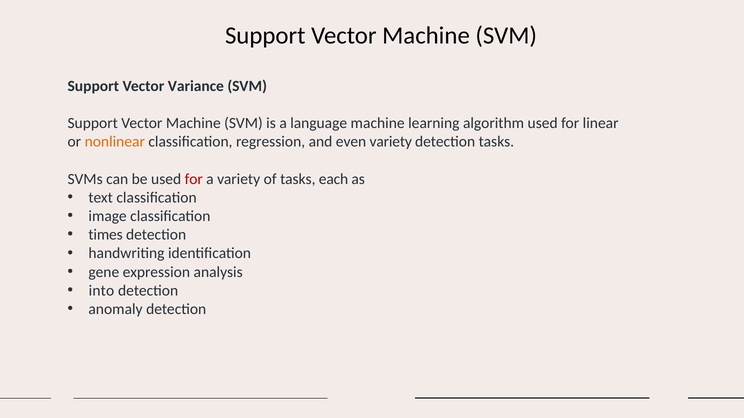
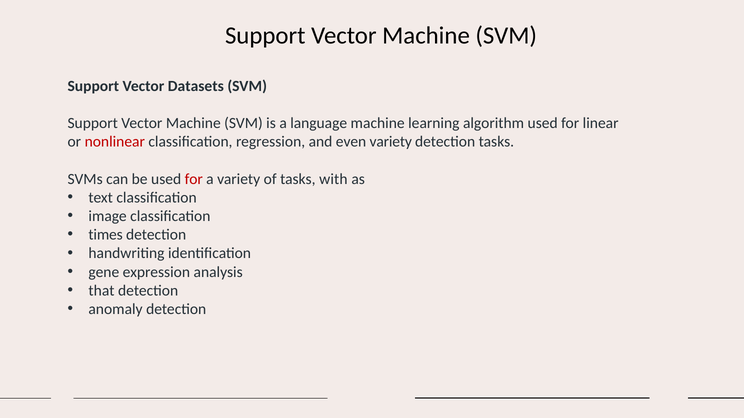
Variance: Variance -> Datasets (196, 86)
nonlinear colour: orange -> red (115, 142)
each: each -> with (333, 179)
into: into -> that (102, 291)
